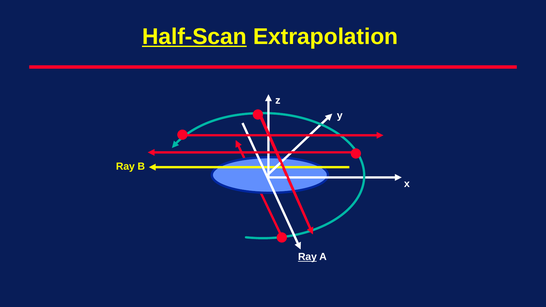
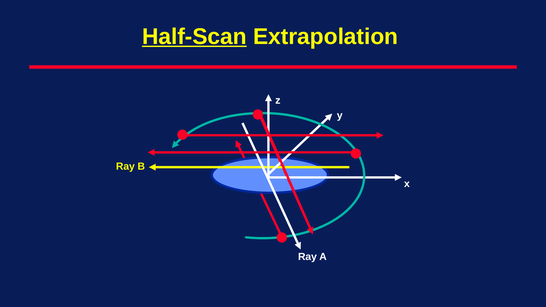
Ray underline: present -> none (307, 257)
